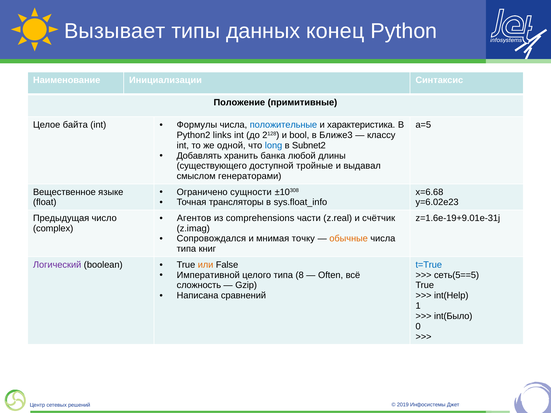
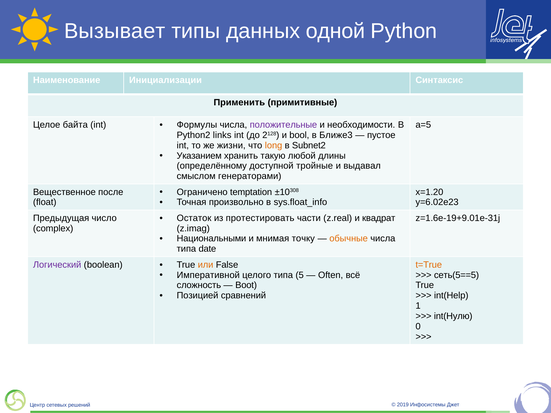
конец: конец -> одной (335, 31)
Положение: Положение -> Применить (239, 103)
положительные colour: blue -> purple (283, 125)
характеристика: характеристика -> необходимости (361, 125)
классу: классу -> пустое (381, 135)
одной: одной -> жизни (231, 145)
long colour: blue -> orange (274, 145)
Добавлять: Добавлять -> Указанием (199, 156)
банка: банка -> такую (273, 156)
существующего: существующего -> определённому (212, 166)
языке: языке -> после (111, 192)
сущности: сущности -> temptation (251, 192)
x=6.68: x=6.68 -> x=1.20 (429, 192)
трансляторы: трансляторы -> произвольно (236, 202)
Агентов: Агентов -> Остаток (194, 218)
comprehensions: comprehensions -> протестировать (260, 218)
счётчик: счётчик -> квадрат (379, 218)
Сопровождался: Сопровождался -> Национальными (211, 239)
книг: книг -> date (207, 249)
t=True colour: blue -> orange (429, 265)
8: 8 -> 5 (300, 275)
Gzip: Gzip -> Boot (246, 285)
Написана: Написана -> Позицией (198, 296)
int(Было: int(Было -> int(Нулю (453, 316)
